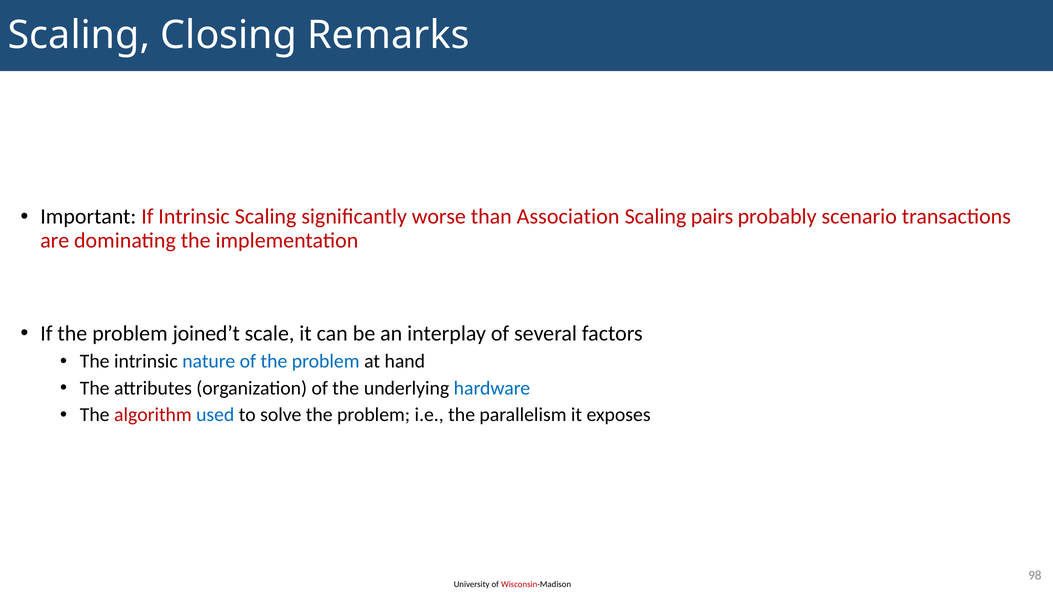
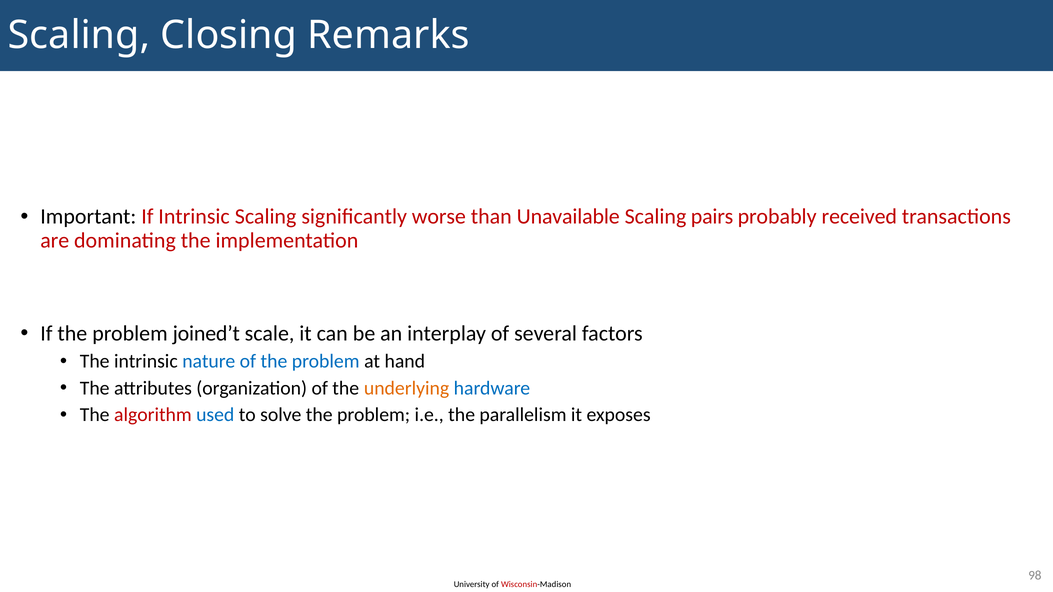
Association: Association -> Unavailable (568, 217)
scenario: scenario -> received (859, 217)
underlying colour: black -> orange (407, 388)
